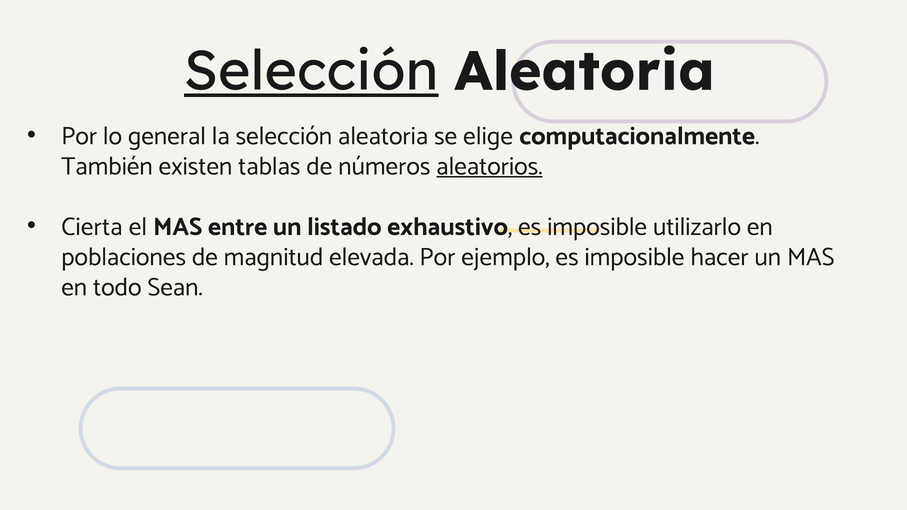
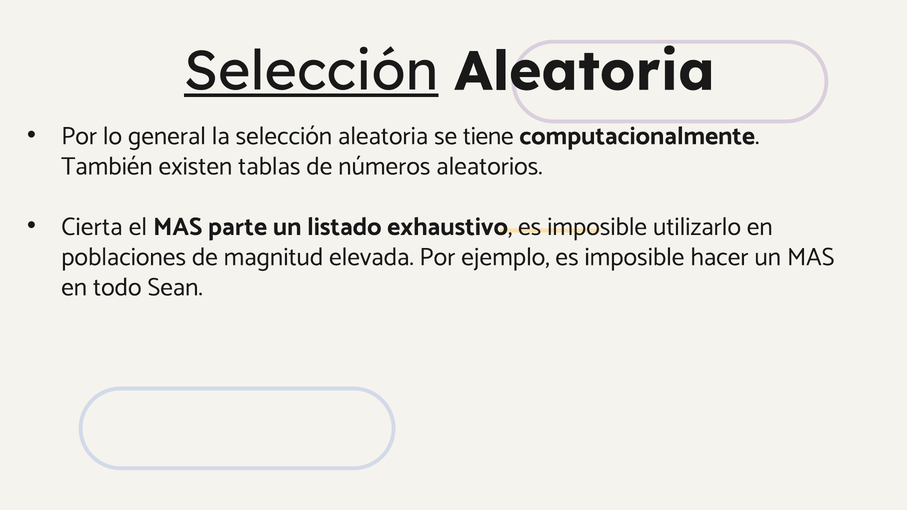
elige: elige -> tiene (488, 136)
aleatorios underline: present -> none (489, 166)
entre: entre -> parte (238, 227)
